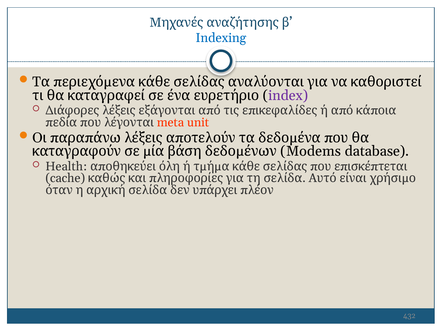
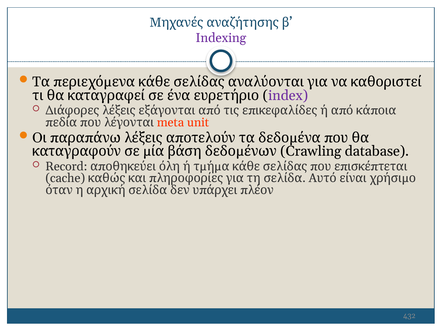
Indexing colour: blue -> purple (221, 38)
Modems: Modems -> Crawling (314, 152)
Health: Health -> Record (66, 167)
